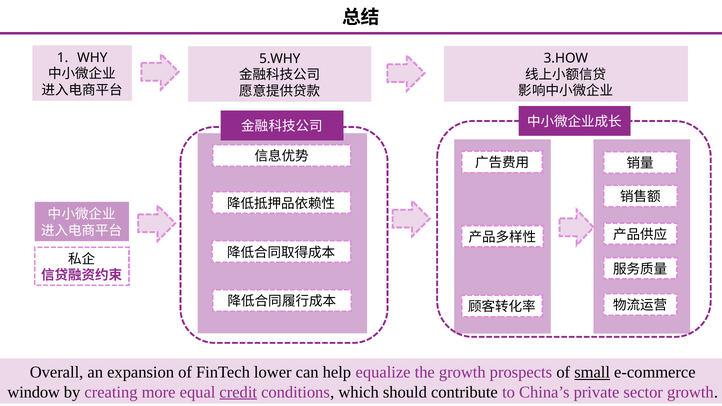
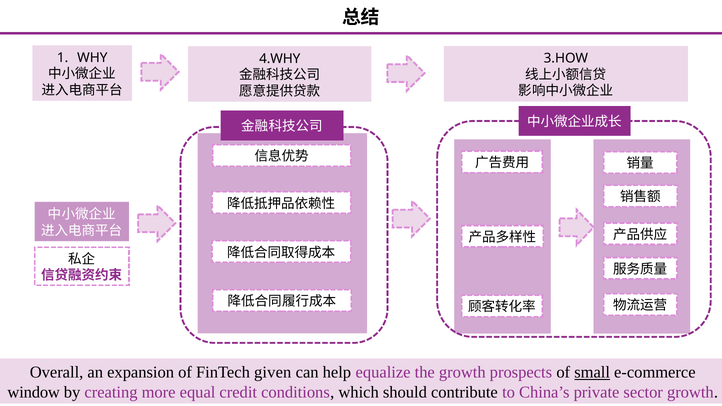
5.WHY: 5.WHY -> 4.WHY (280, 59)
lower: lower -> given (273, 372)
credit underline: present -> none (238, 392)
